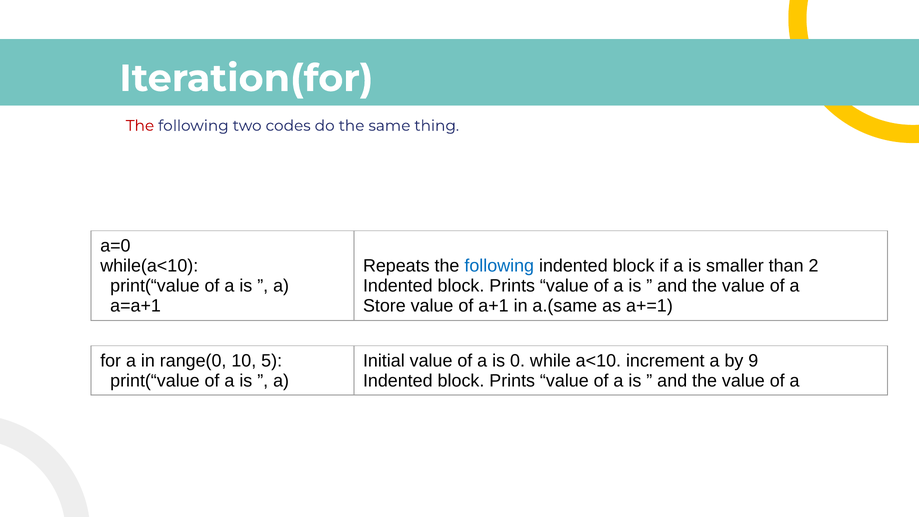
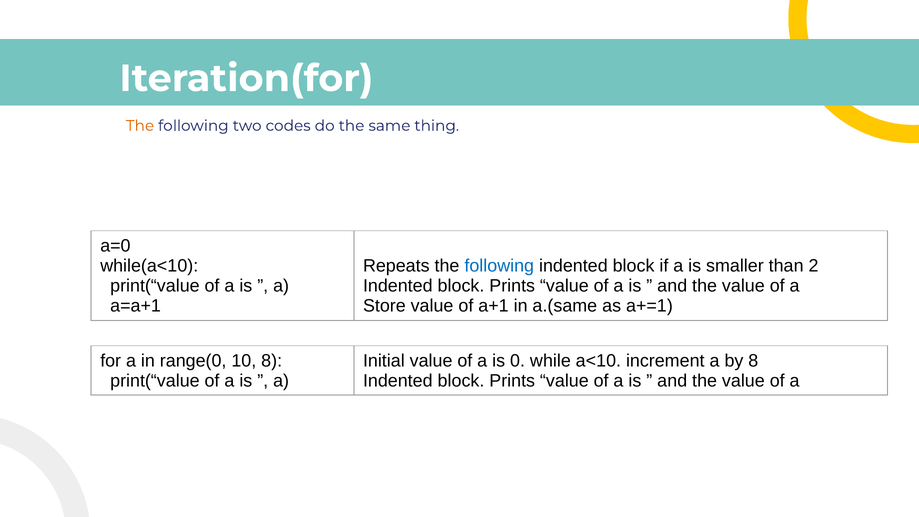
The colour: red -> orange (140, 126)
10 5: 5 -> 8 (272, 361)
by 9: 9 -> 8 (753, 361)
